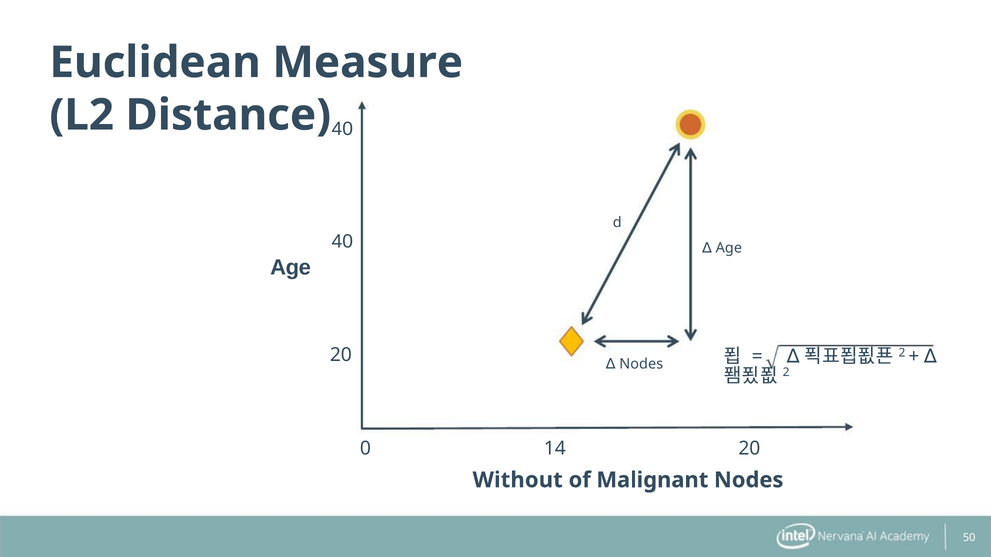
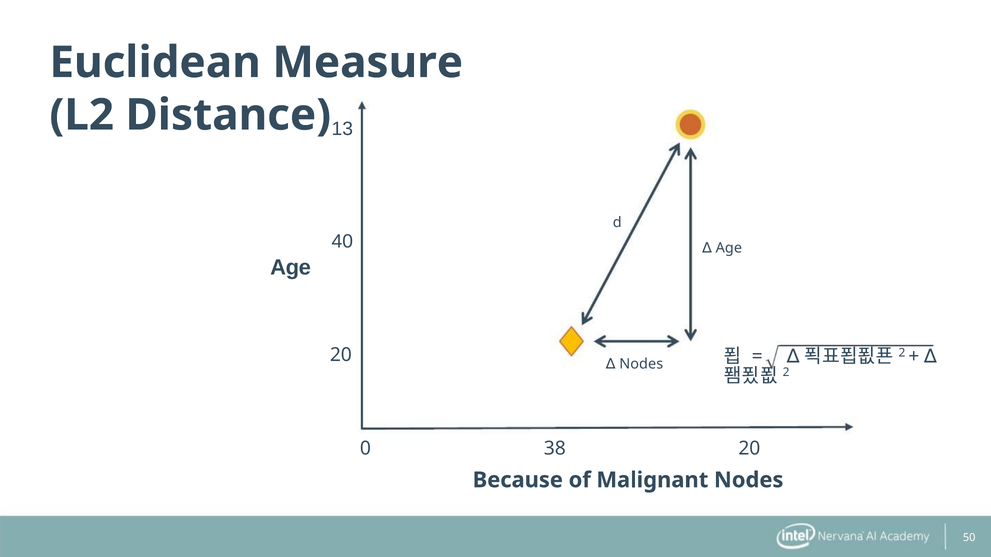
Distance 40: 40 -> 13 (342, 129)
14: 14 -> 38 (555, 449)
Without: Without -> Because (518, 480)
